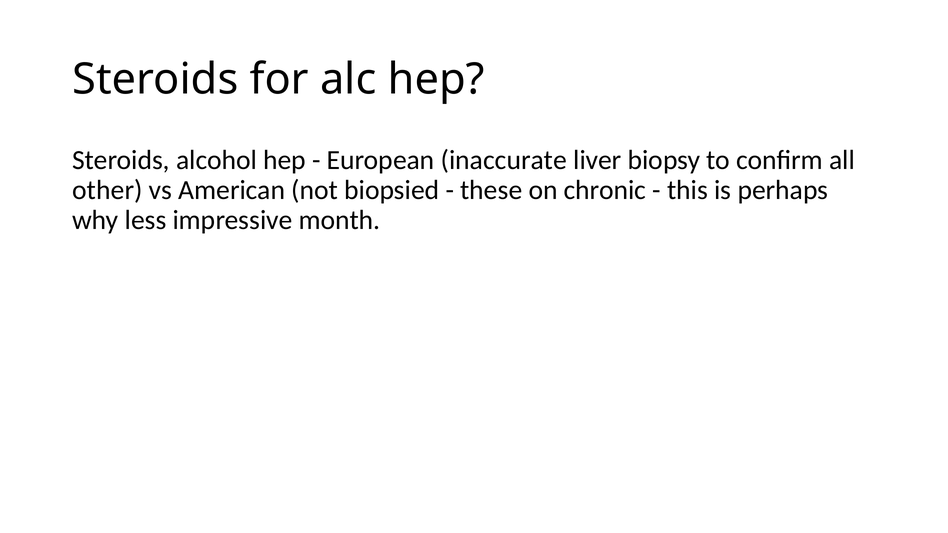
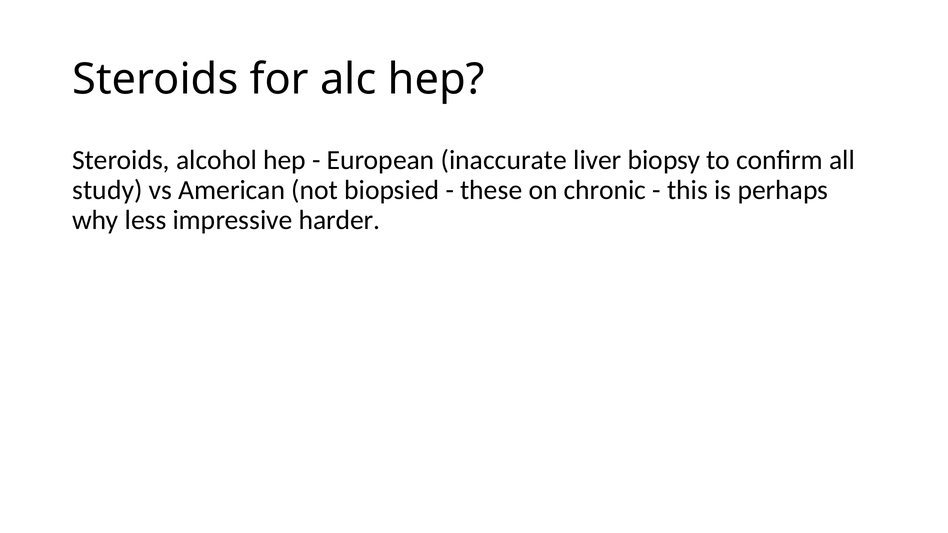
other: other -> study (107, 190)
month: month -> harder (339, 220)
